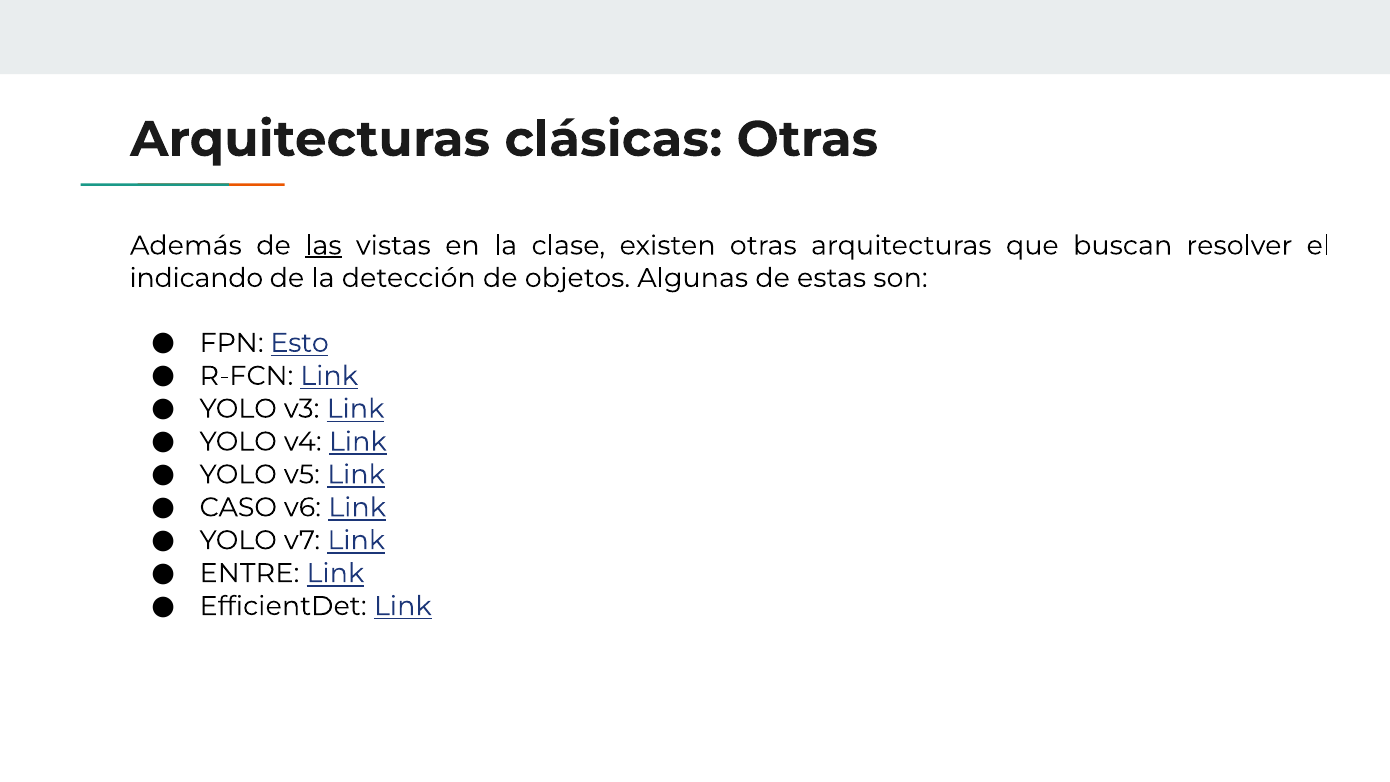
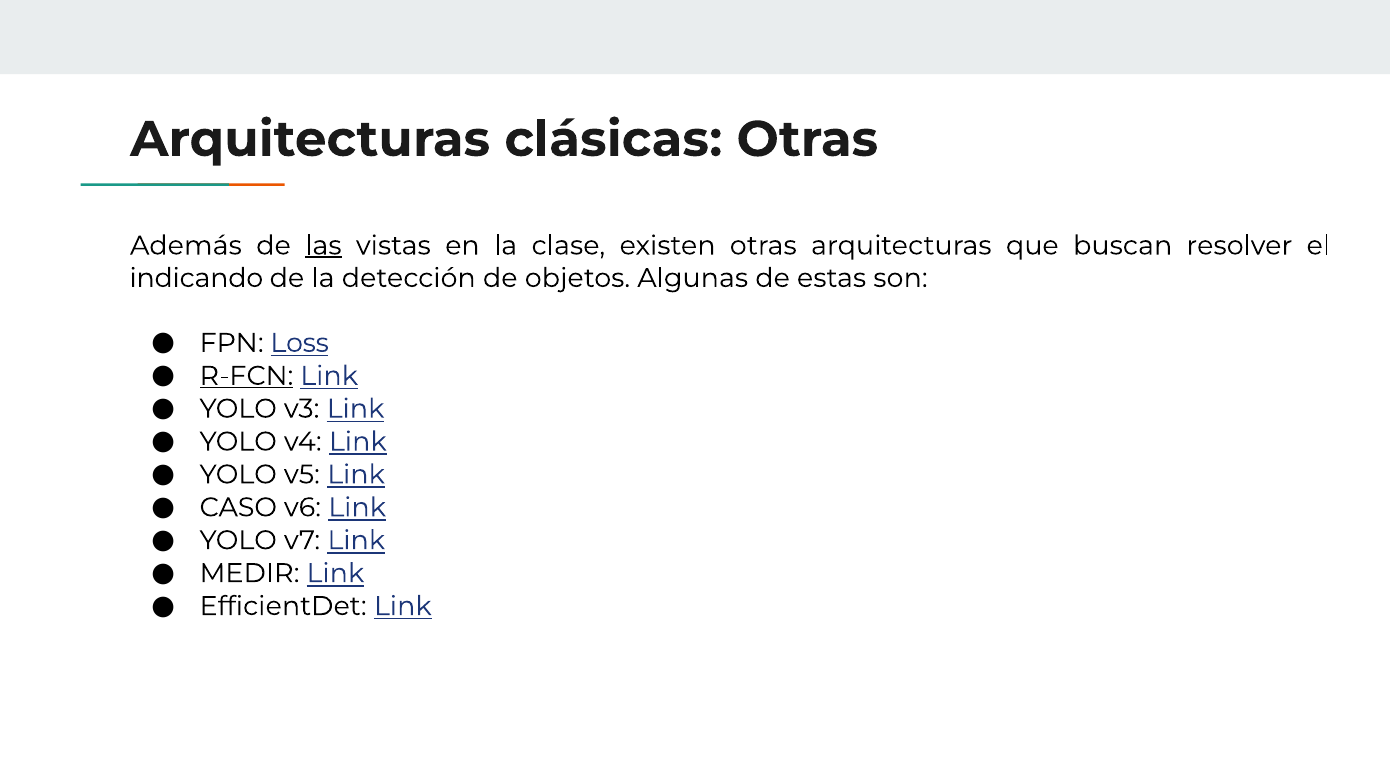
Esto: Esto -> Loss (300, 343)
R-FCN underline: none -> present (246, 376)
ENTRE: ENTRE -> MEDIR (249, 573)
